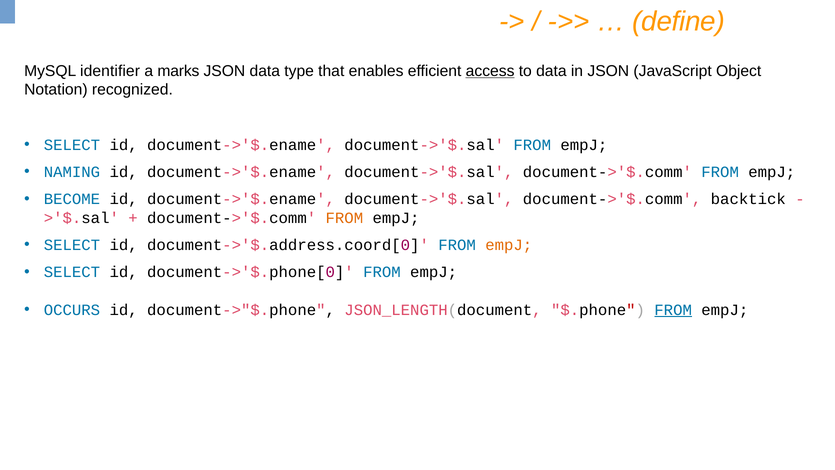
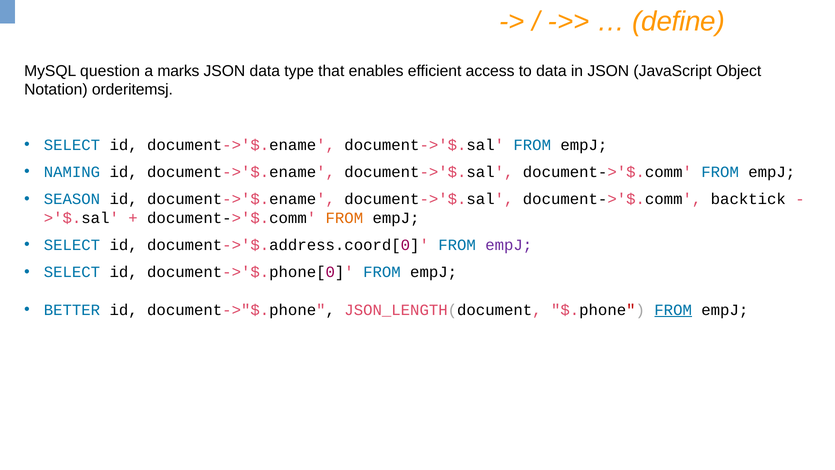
identifier: identifier -> question (110, 71)
access underline: present -> none (490, 71)
recognized: recognized -> orderitemsj (132, 90)
BECOME: BECOME -> SEASON (72, 199)
empJ colour: orange -> purple (509, 245)
OCCURS: OCCURS -> BETTER (72, 310)
